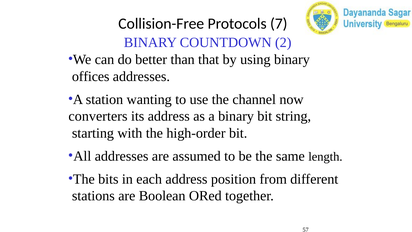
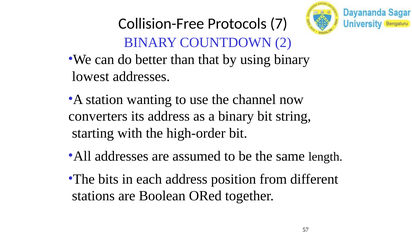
offices: offices -> lowest (91, 76)
